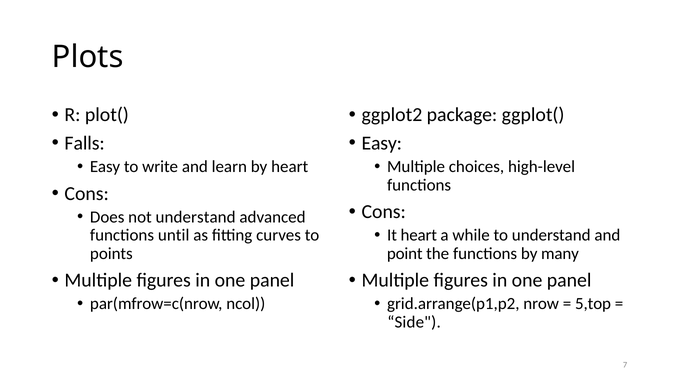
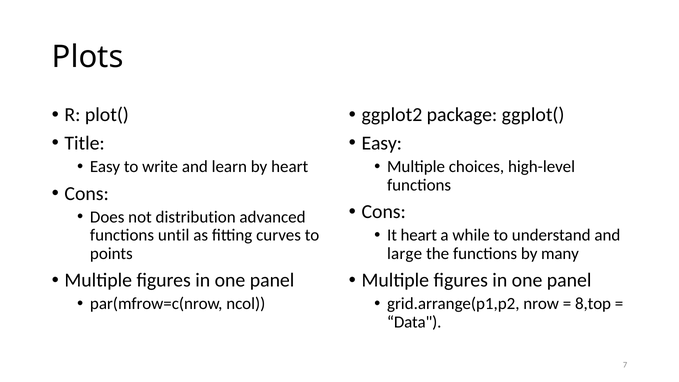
Falls: Falls -> Title (85, 143)
not understand: understand -> distribution (196, 217)
point: point -> large (405, 254)
5,top: 5,top -> 8,top (593, 304)
Side: Side -> Data (414, 322)
